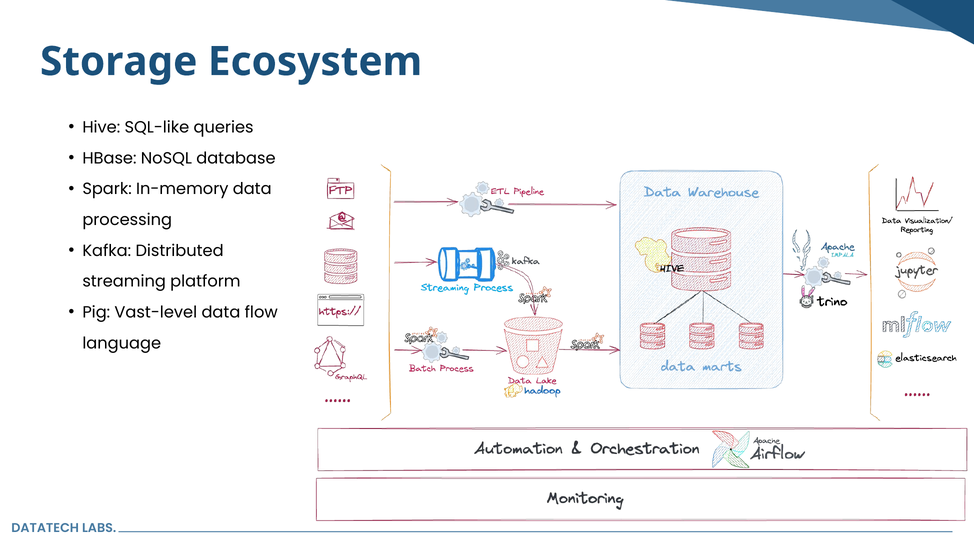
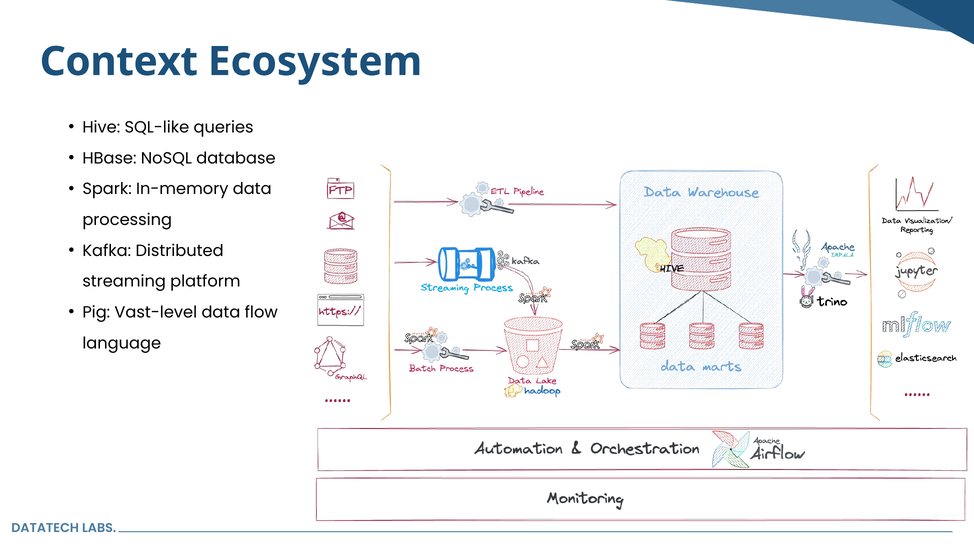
Storage: Storage -> Context (119, 62)
